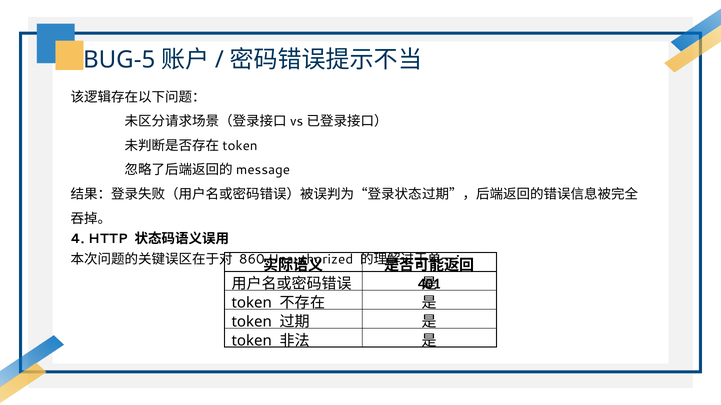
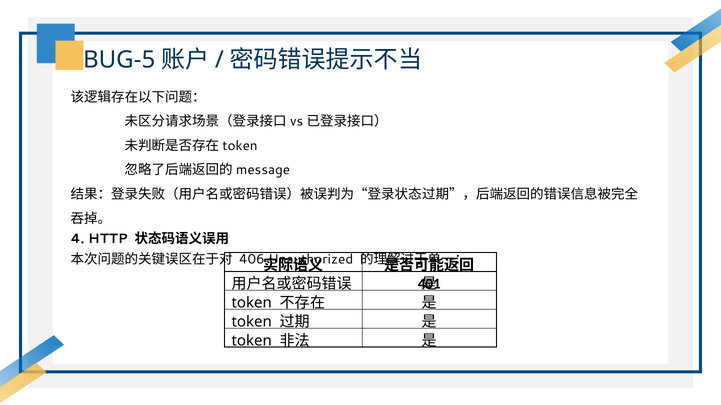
860: 860 -> 406 (252, 259)
